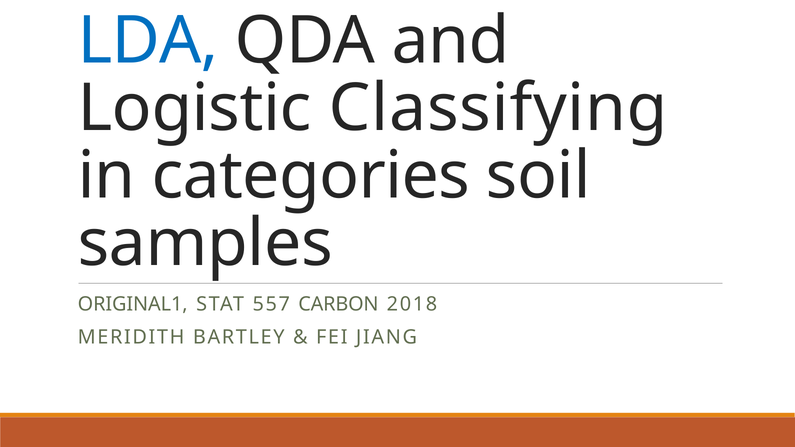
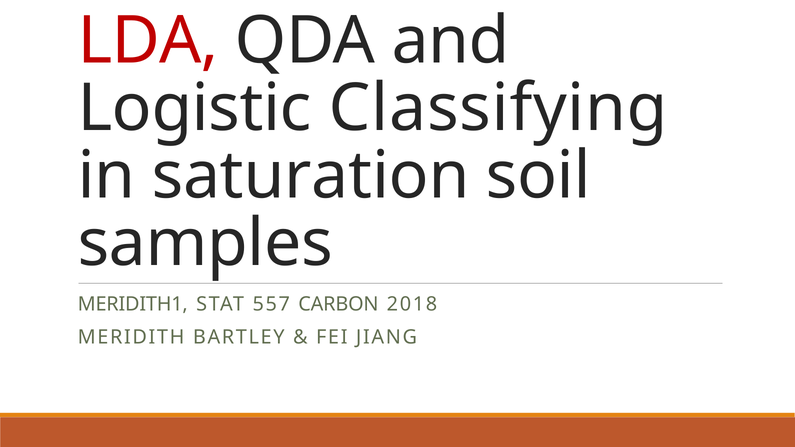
LDA colour: blue -> red (148, 41)
categories: categories -> saturation (311, 176)
ORIGINAL1: ORIGINAL1 -> MERIDITH1 (133, 304)
